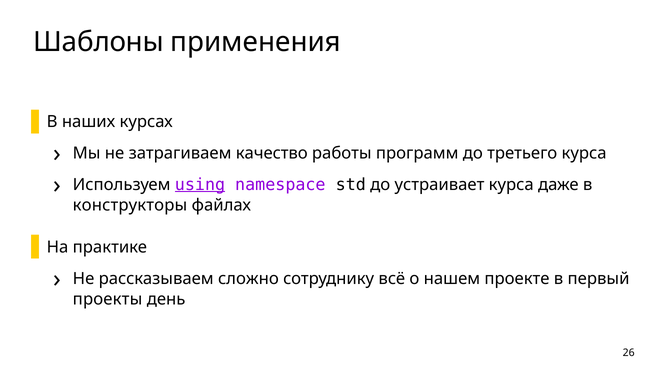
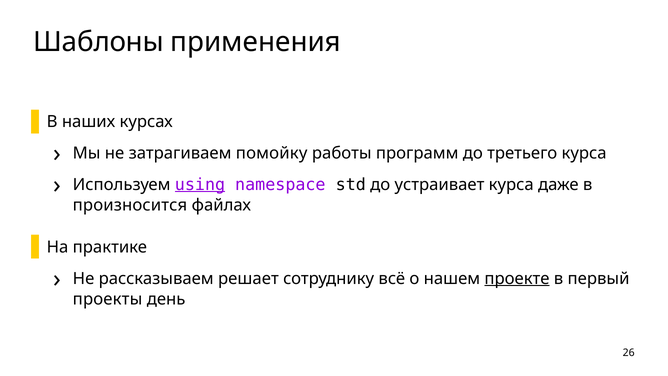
качество: качество -> помойку (272, 153)
конструкторы: конструкторы -> произносится (130, 205)
сложно: сложно -> решает (248, 278)
проекте underline: none -> present (517, 278)
